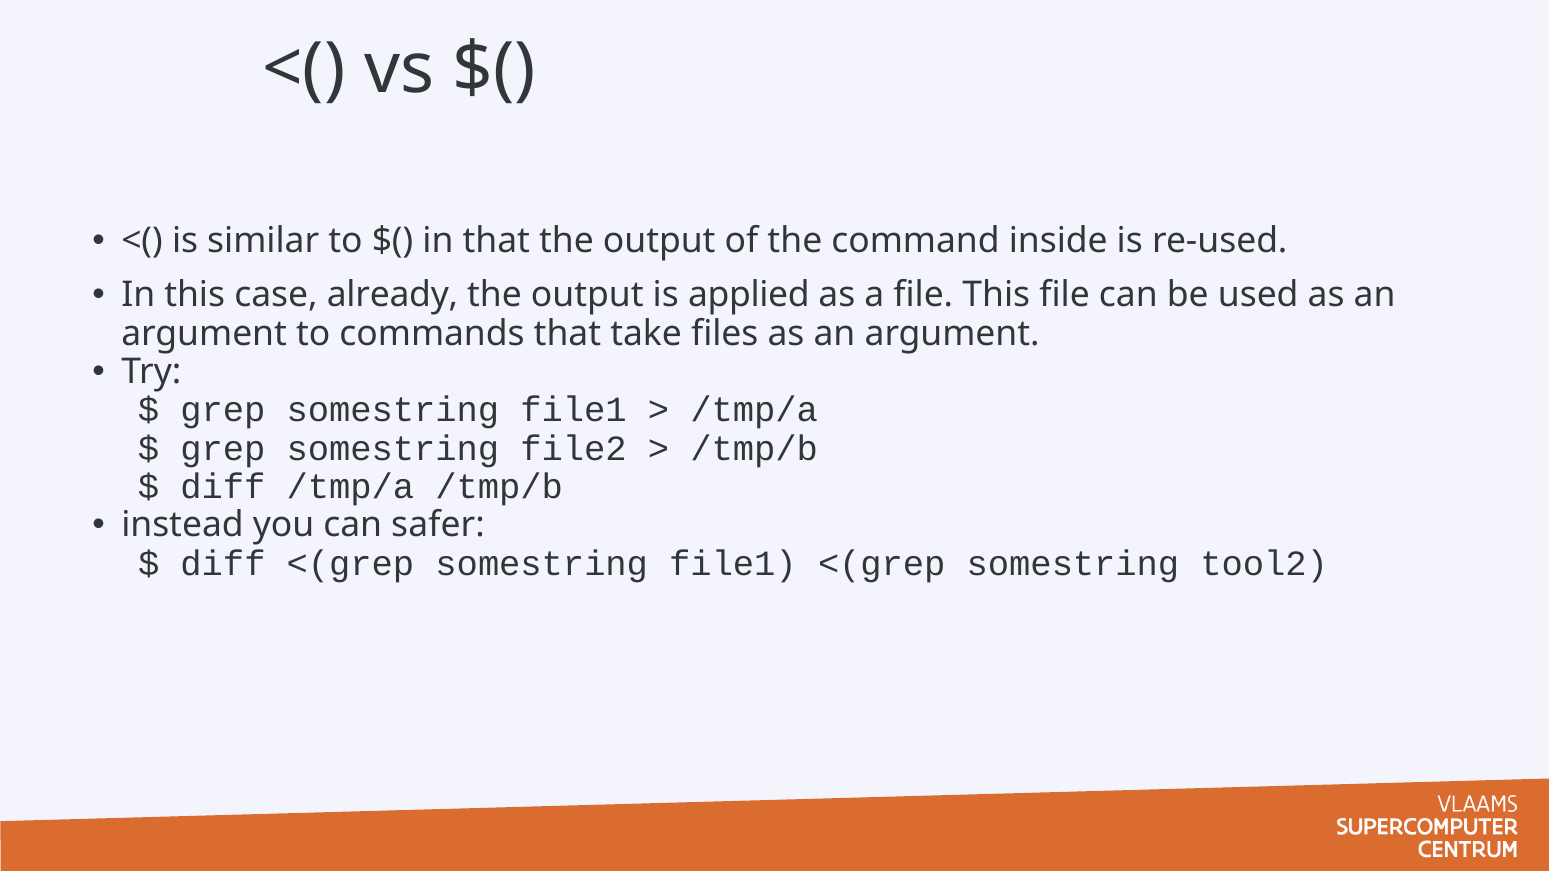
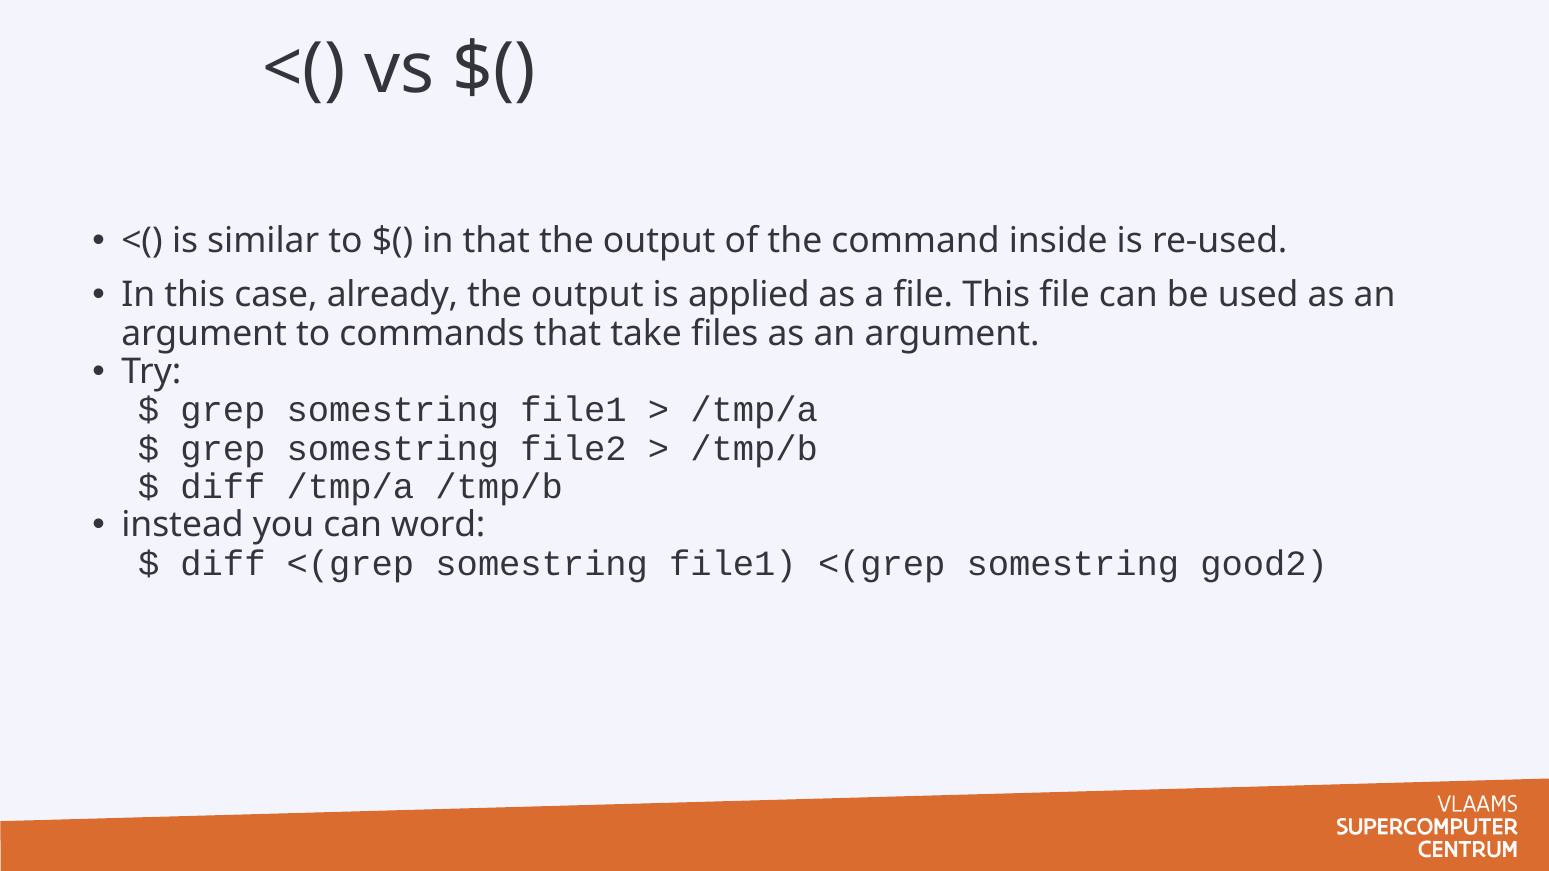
safer: safer -> word (438, 525)
tool2: tool2 -> good2 (1264, 564)
